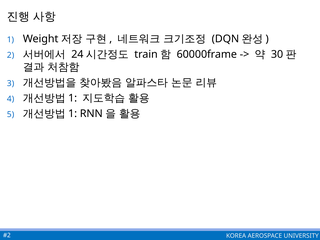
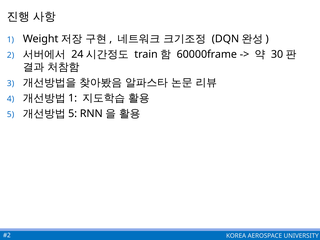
1: 1 -> 5 (73, 114)
